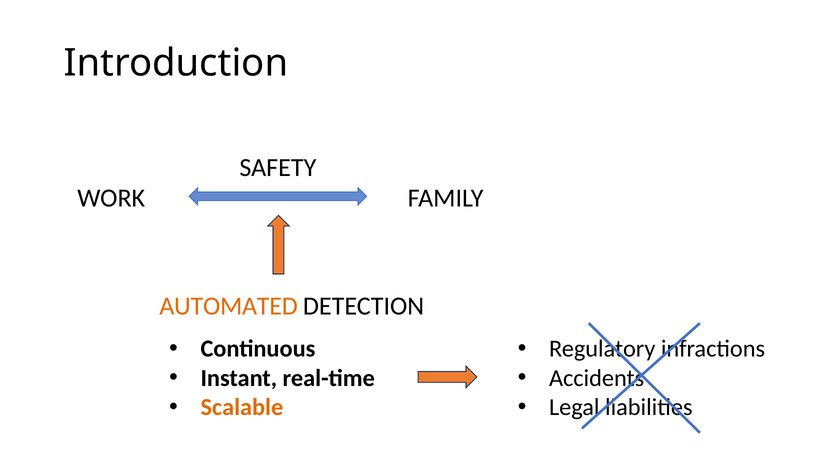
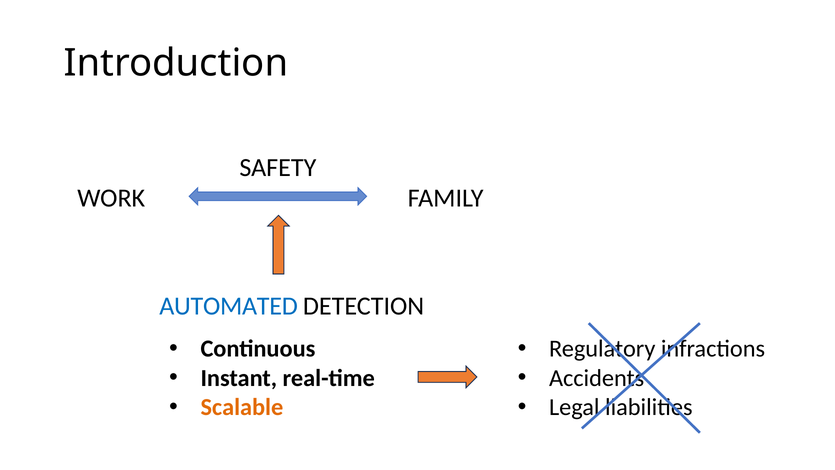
AUTOMATED colour: orange -> blue (229, 306)
